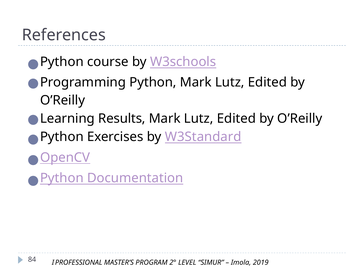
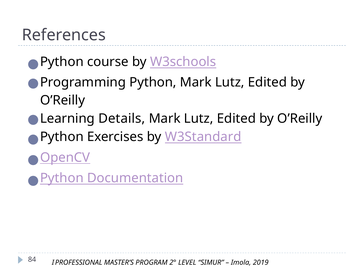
Results: Results -> Details (122, 118)
